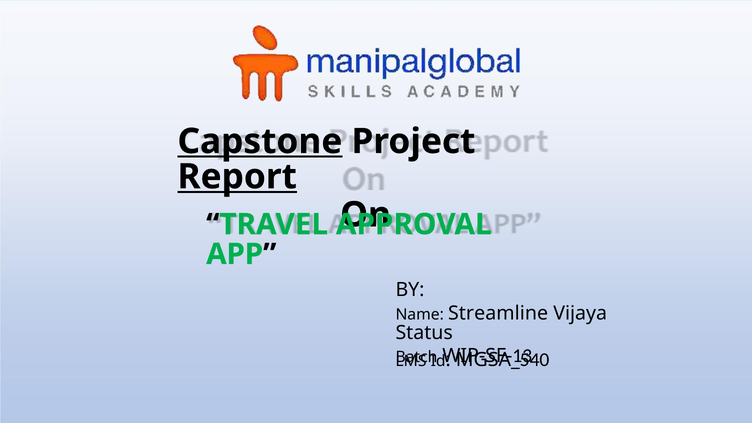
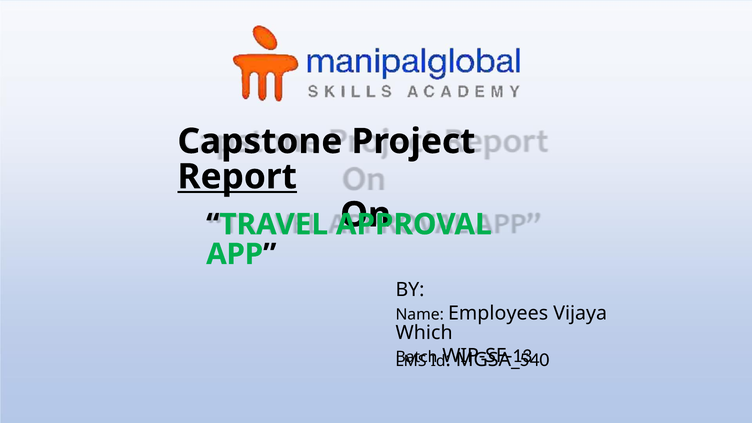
Capstone underline: present -> none (260, 141)
Streamline: Streamline -> Employees (498, 313)
Status: Status -> Which (424, 333)
